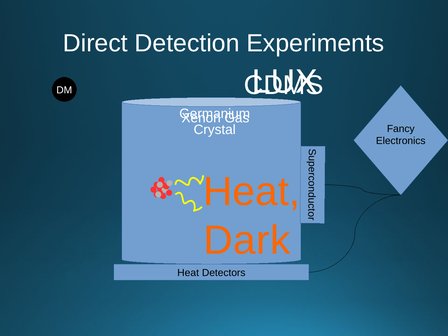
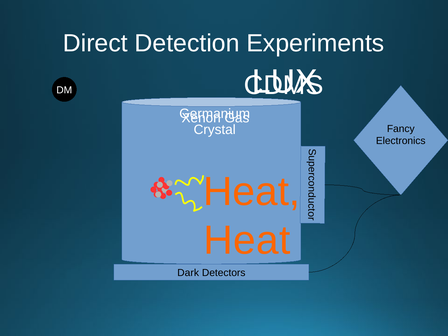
Dark: Dark -> Heat (247, 241)
Heat: Heat -> Dark (188, 273)
